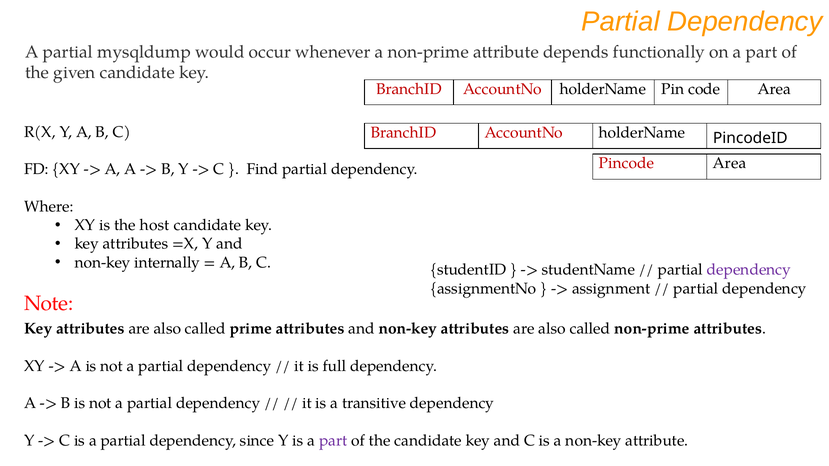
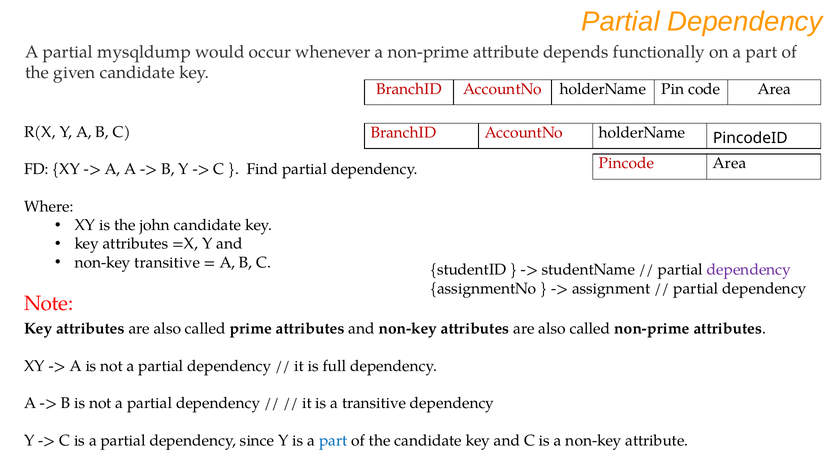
host: host -> john (155, 225)
non-key internally: internally -> transitive (167, 263)
part colour: purple -> blue (333, 441)
